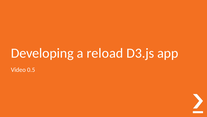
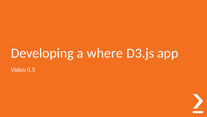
reload: reload -> where (105, 53)
